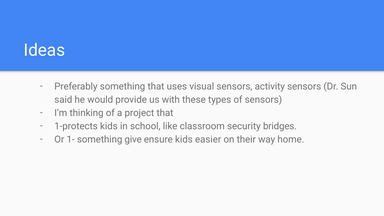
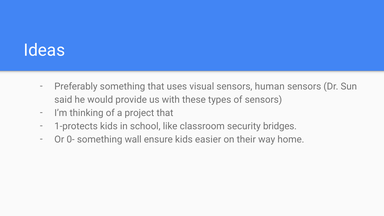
activity: activity -> human (270, 86)
1-: 1- -> 0- (71, 139)
give: give -> wall (133, 139)
